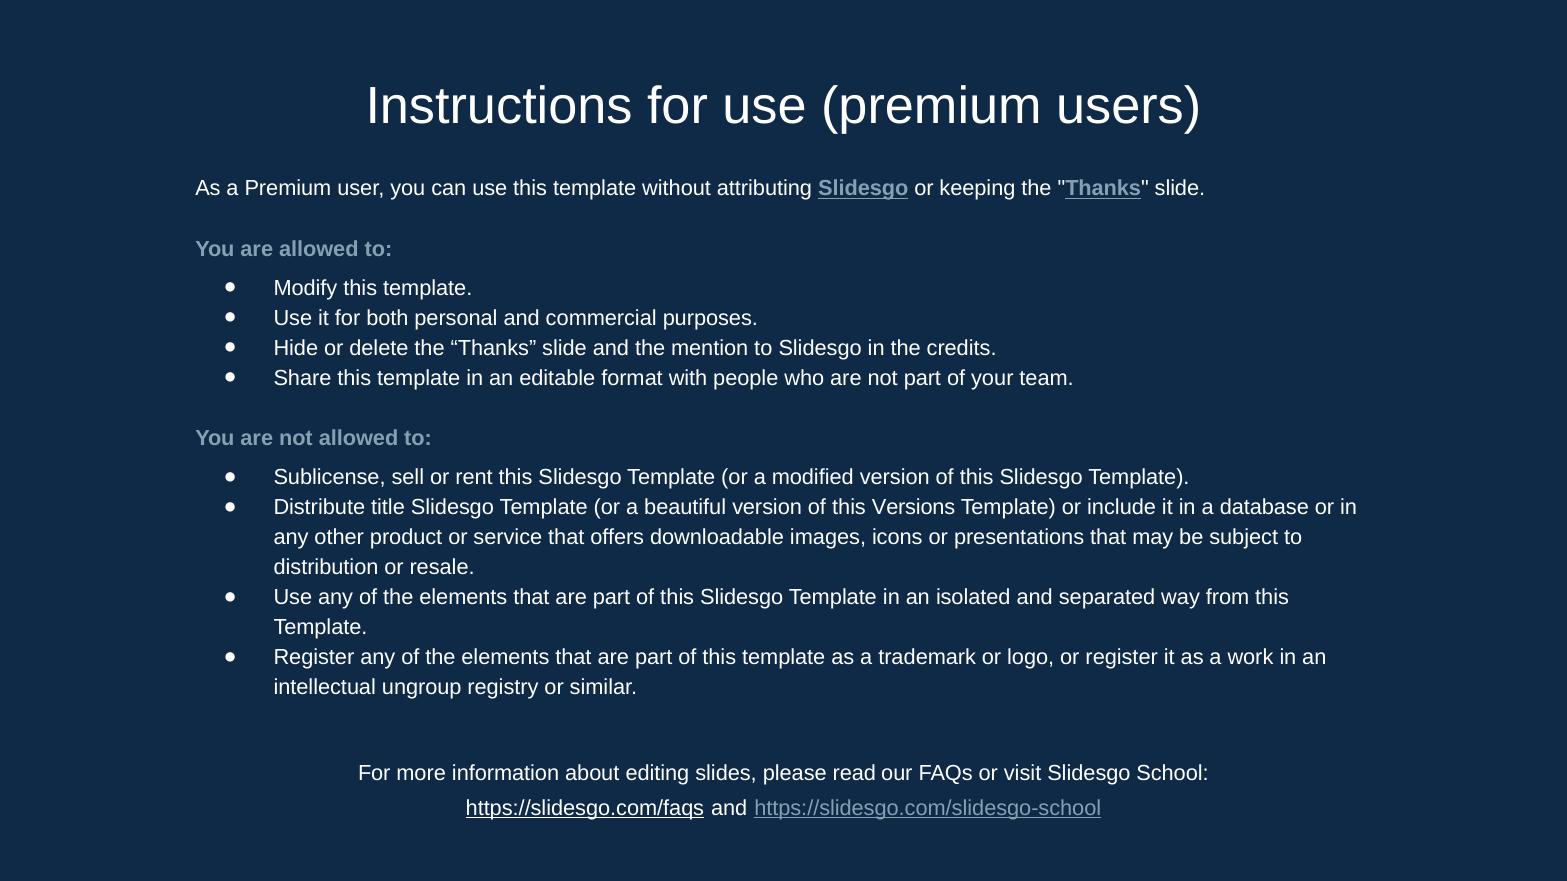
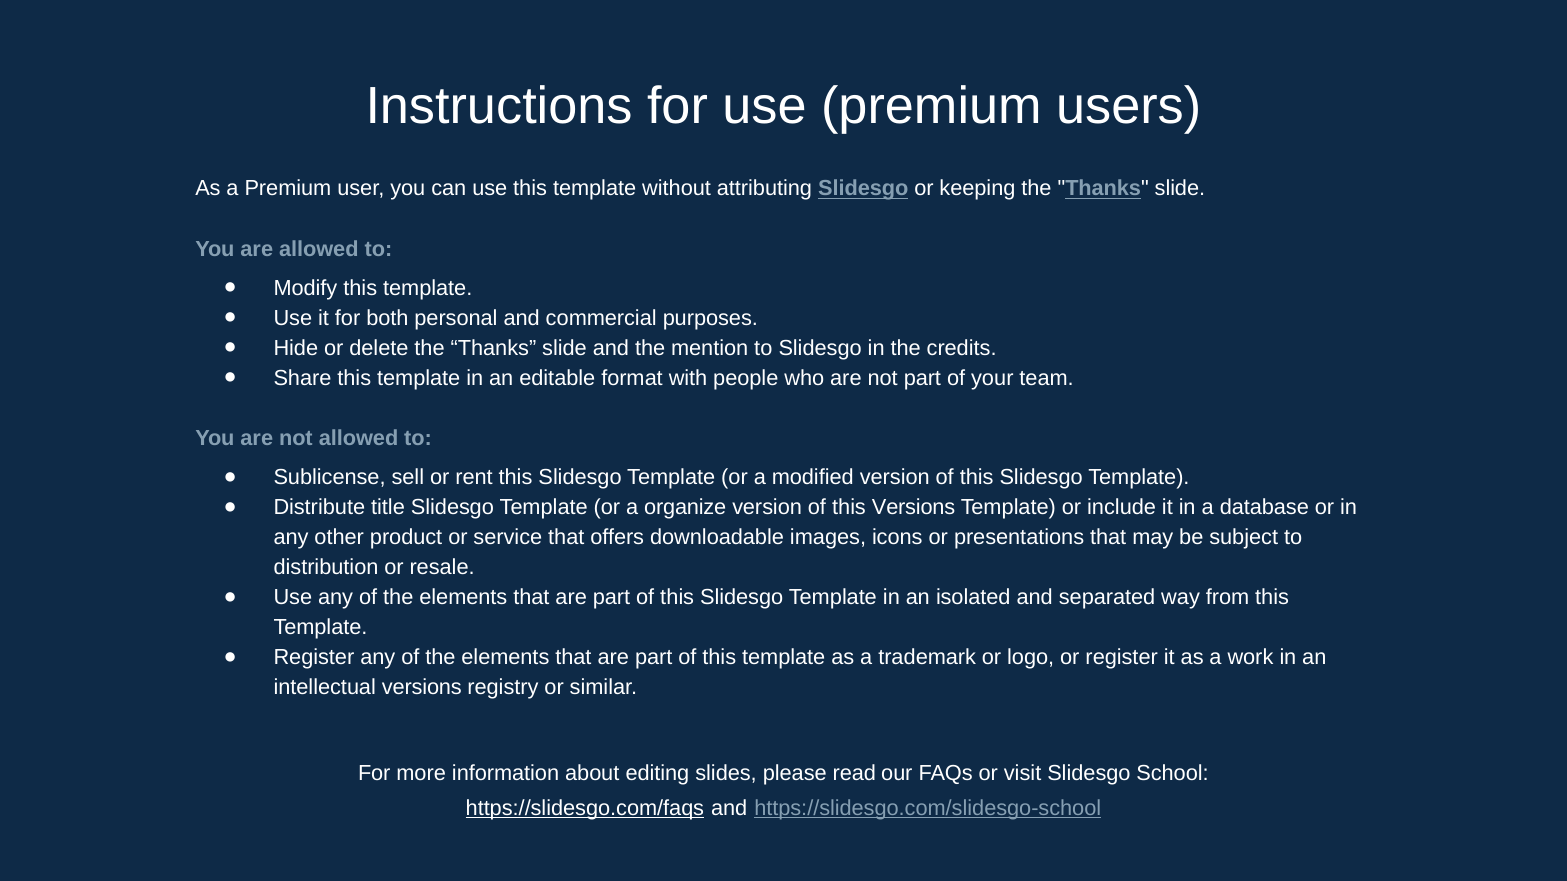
beautiful: beautiful -> organize (685, 508)
intellectual ungroup: ungroup -> versions (422, 688)
